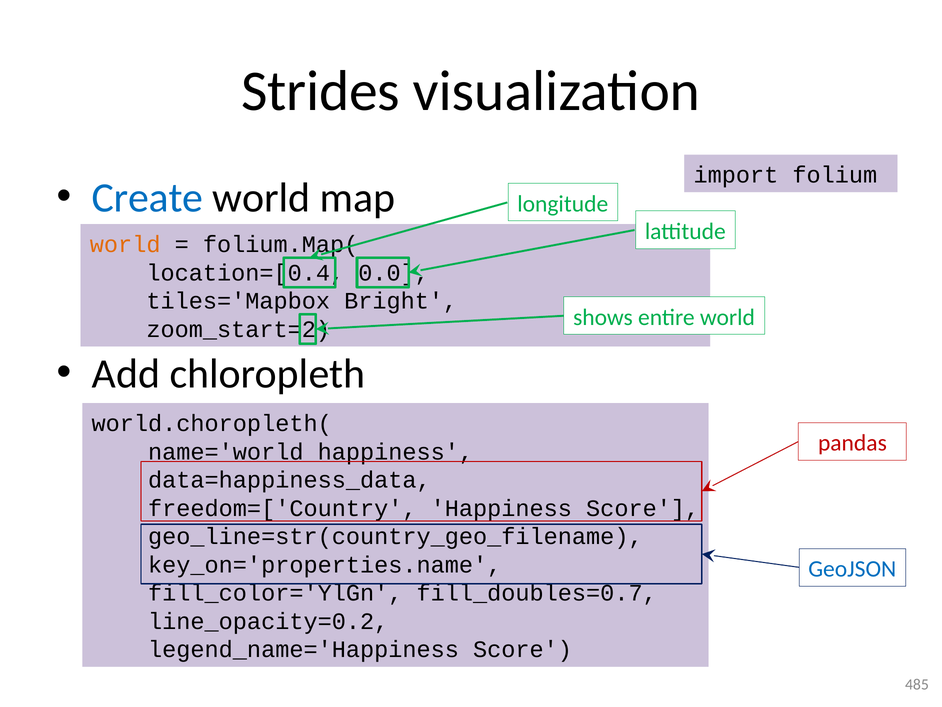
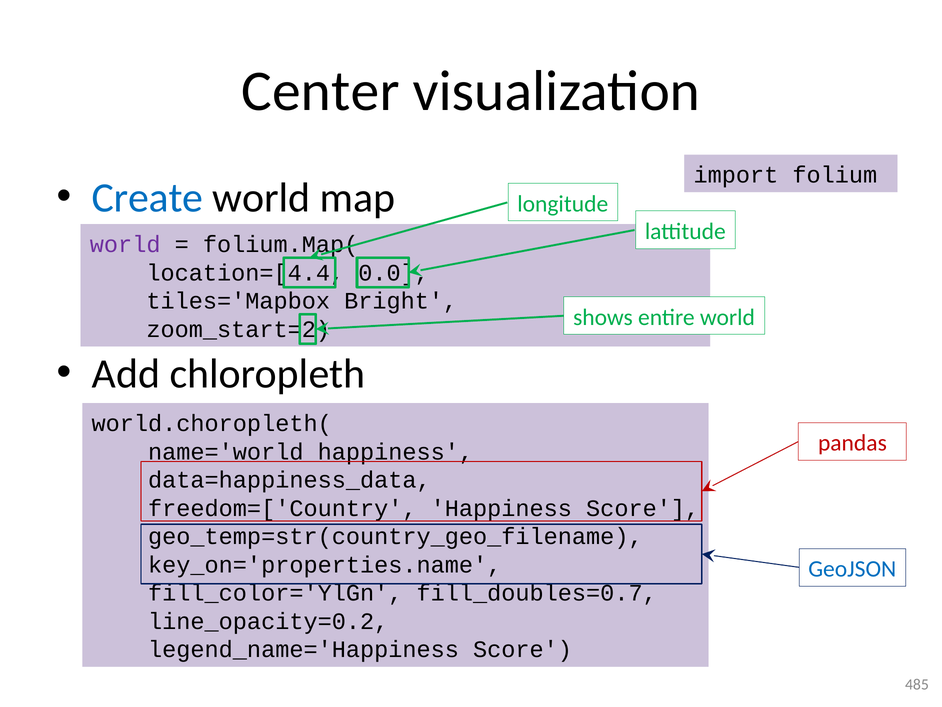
Strides: Strides -> Center (320, 91)
world colour: orange -> purple (125, 244)
location=[0.4: location=[0.4 -> location=[4.4 (245, 273)
geo_line=str(country_geo_filename: geo_line=str(country_geo_filename -> geo_temp=str(country_geo_filename (395, 536)
